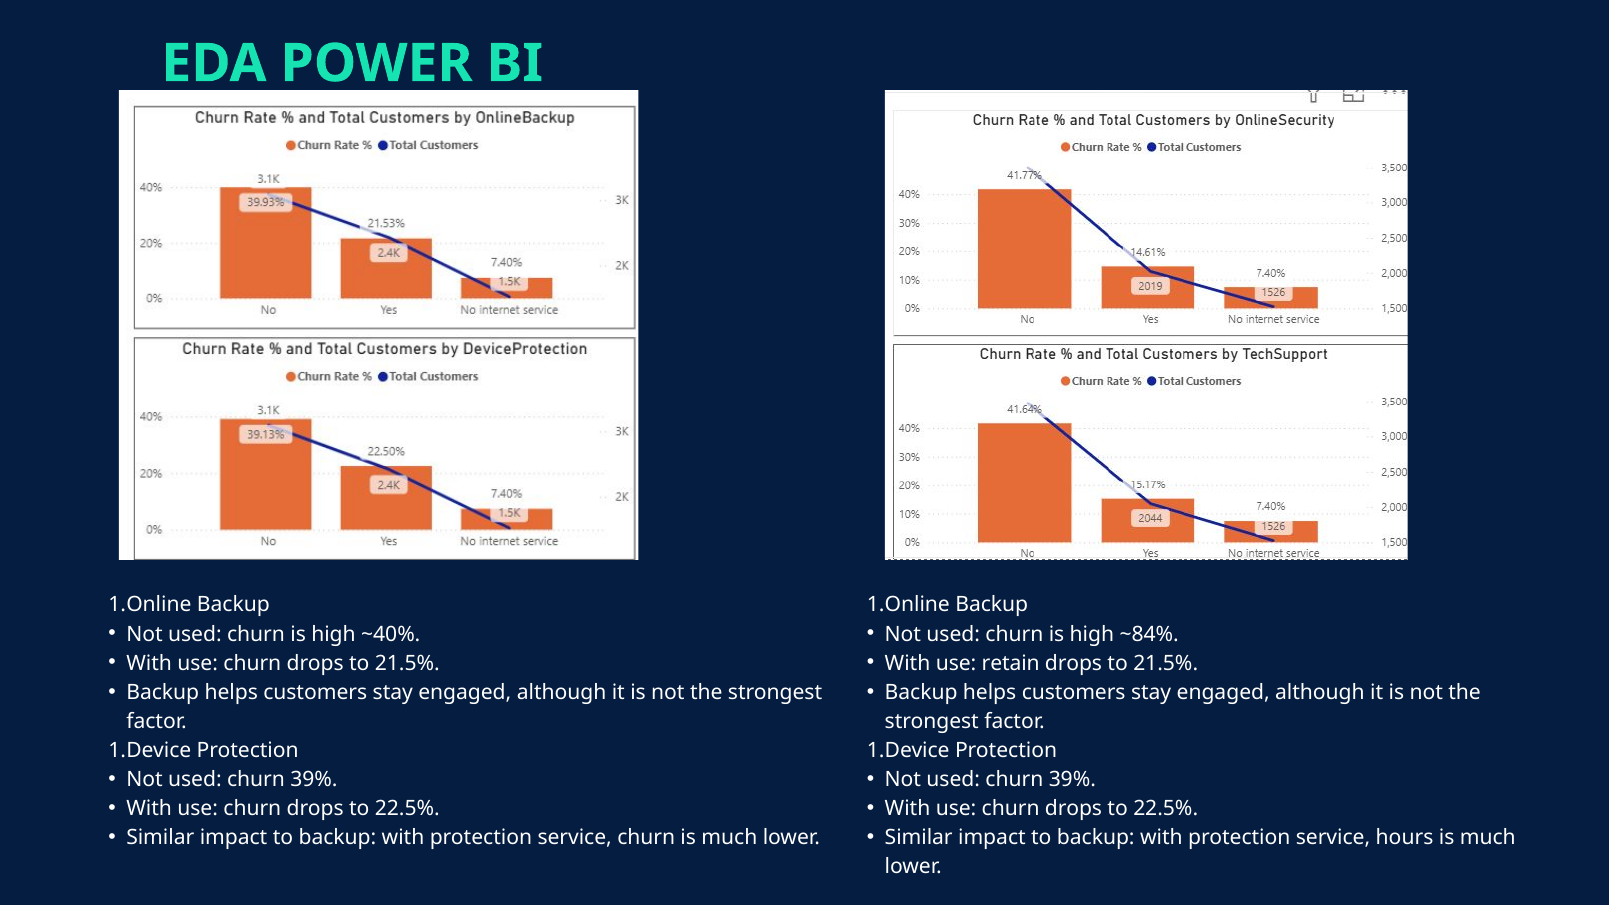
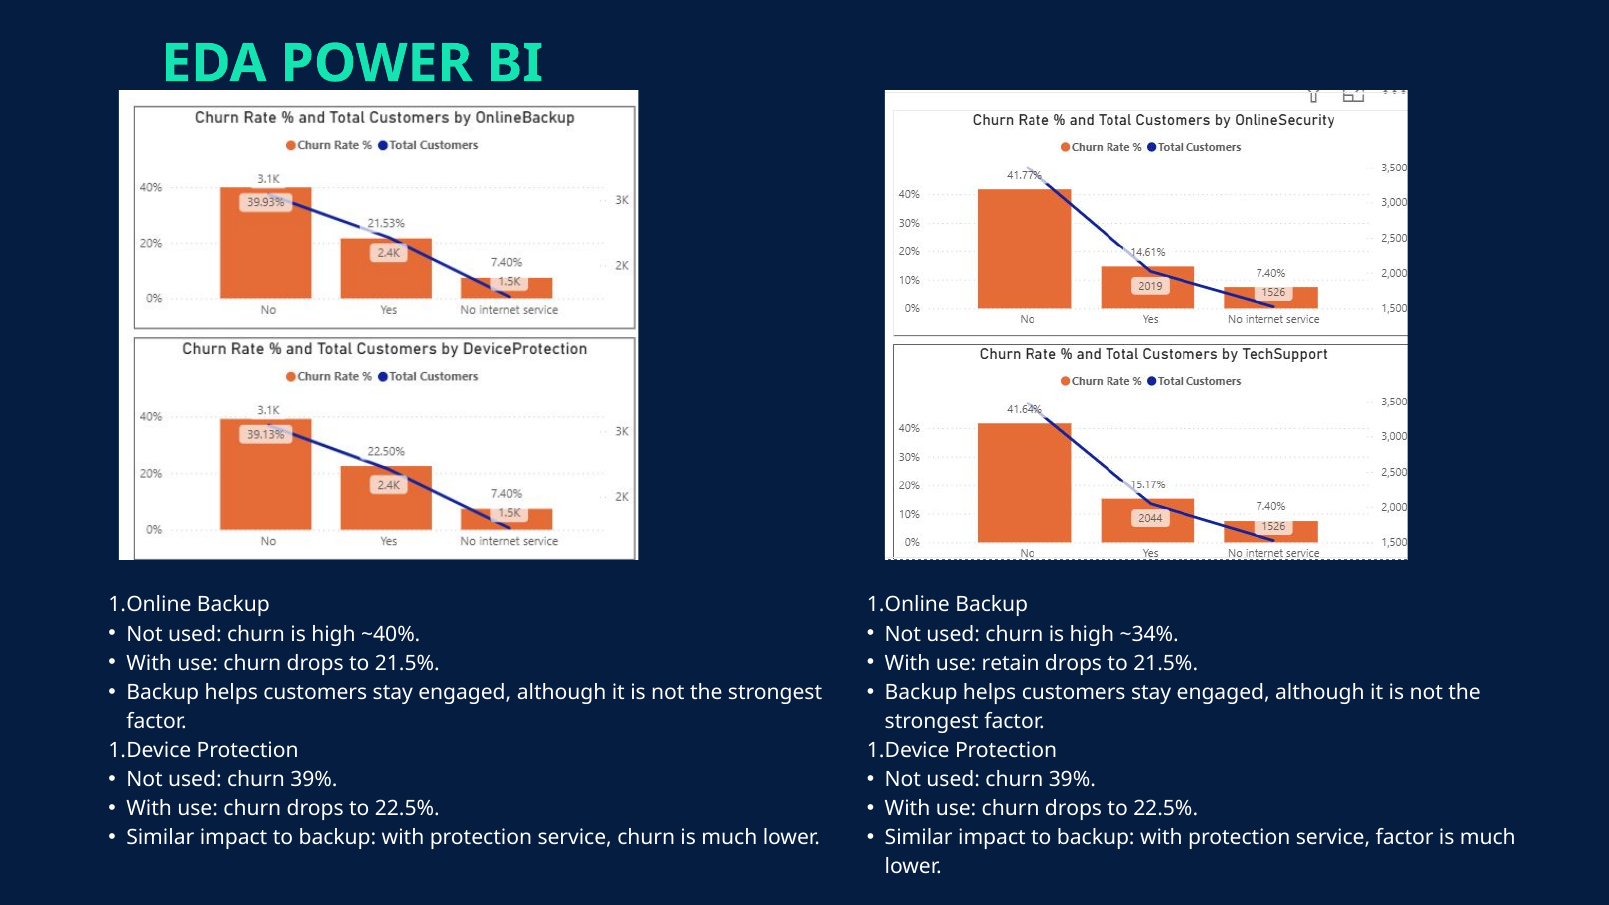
~84%: ~84% -> ~34% (1149, 634)
service hours: hours -> factor (1405, 838)
